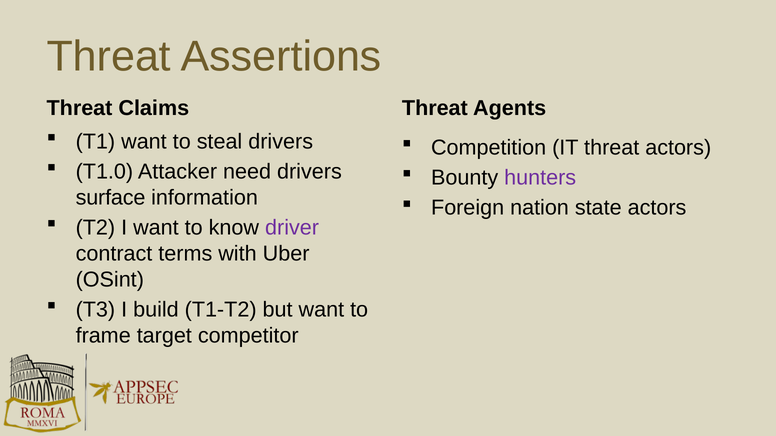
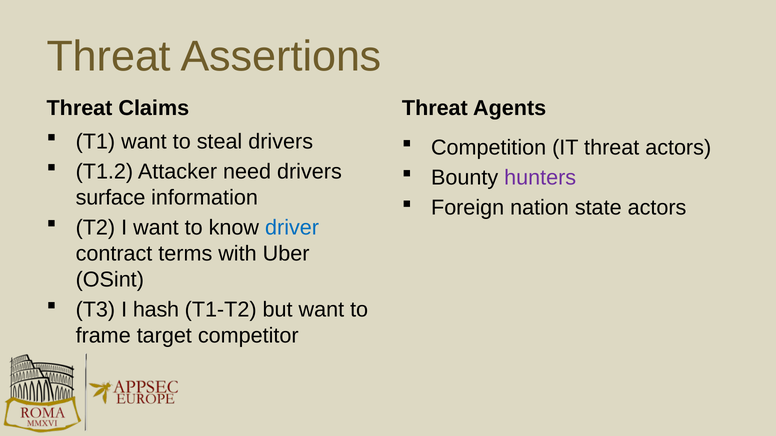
T1.0: T1.0 -> T1.2 (104, 172)
driver colour: purple -> blue (292, 228)
build: build -> hash (156, 310)
